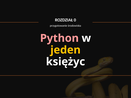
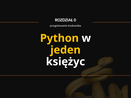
Python colour: pink -> yellow (59, 38)
